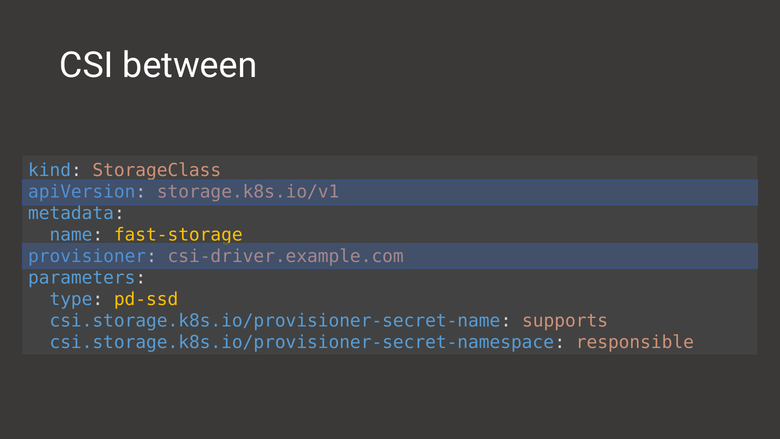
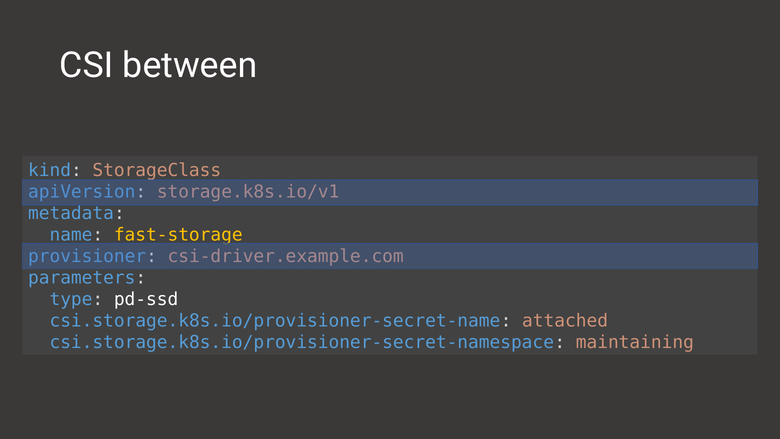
pd-ssd colour: yellow -> white (146, 299)
supports: supports -> attached (565, 321)
responsible: responsible -> maintaining (635, 342)
